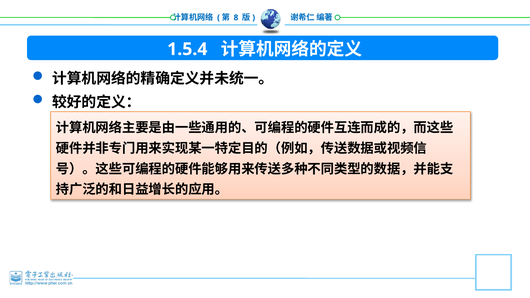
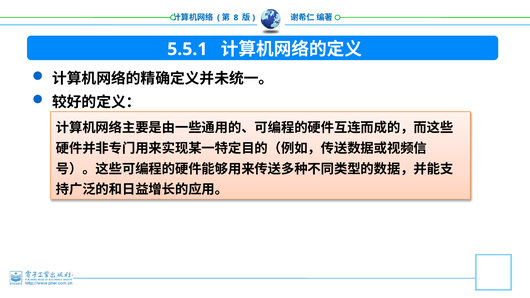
1.5.4: 1.5.4 -> 5.5.1 (187, 49)
